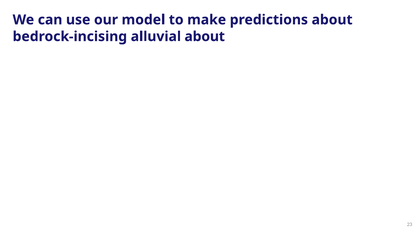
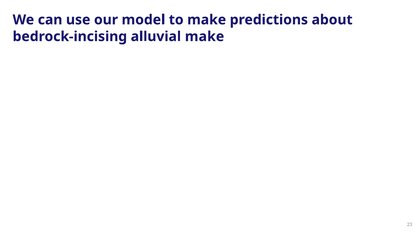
alluvial about: about -> make (205, 37)
